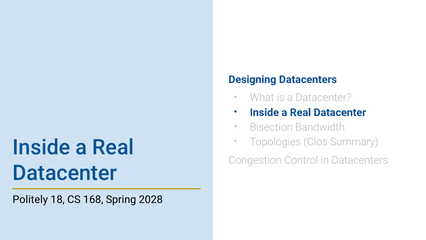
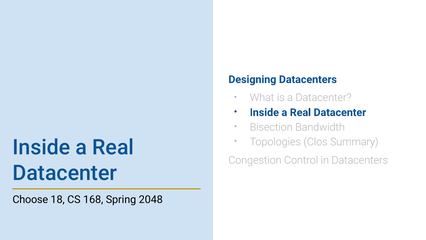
Politely: Politely -> Choose (30, 199)
2028: 2028 -> 2048 (151, 199)
